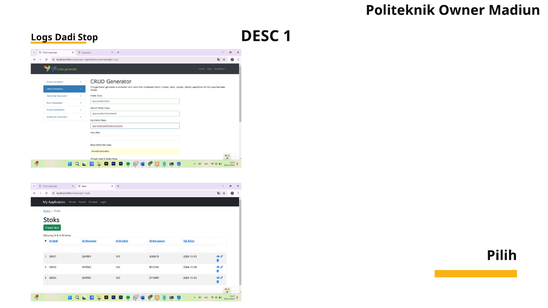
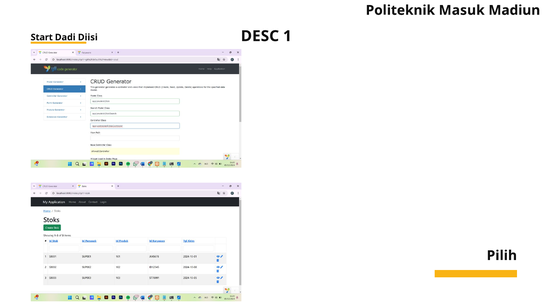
Owner: Owner -> Masuk (462, 10)
Logs: Logs -> Start (42, 37)
Stop: Stop -> Diisi (88, 37)
